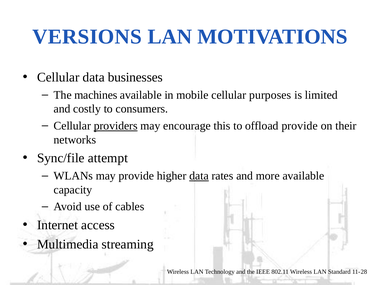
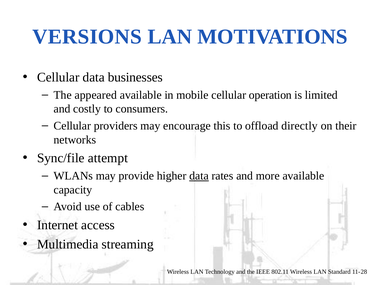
machines: machines -> appeared (96, 95)
purposes: purposes -> operation (270, 95)
providers underline: present -> none (116, 126)
offload provide: provide -> directly (300, 126)
